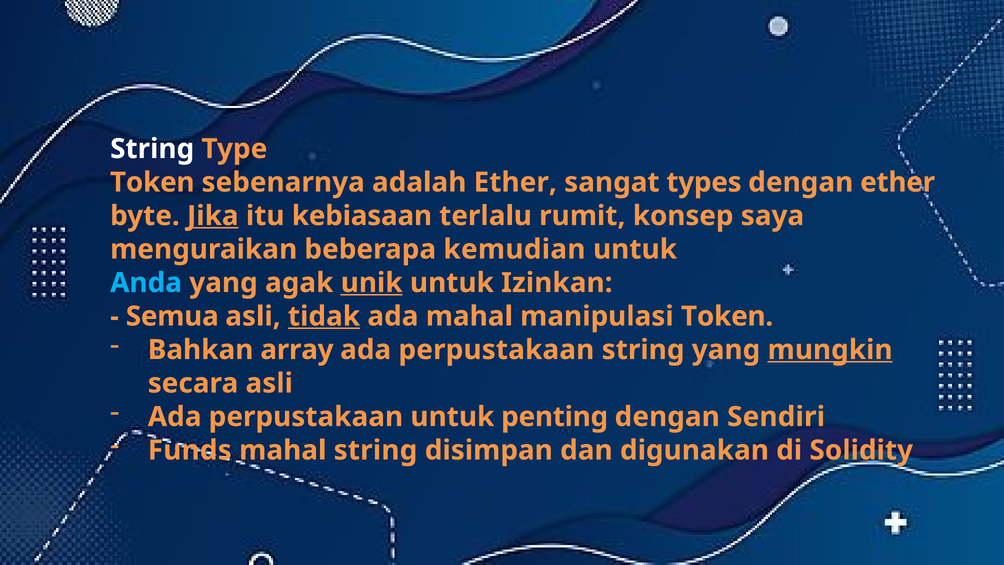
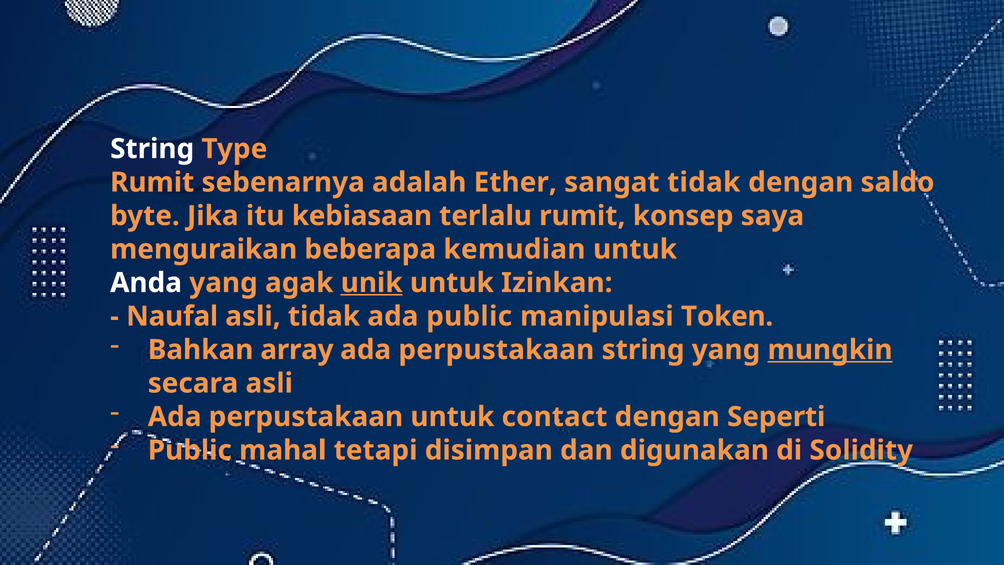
Token: Token -> Rumit (152, 182)
sangat types: types -> tidak (704, 182)
dengan ether: ether -> saldo (898, 182)
Jika underline: present -> none (213, 216)
Anda colour: light blue -> white (146, 283)
Semua: Semua -> Naufal (172, 316)
tidak underline: present -> none (324, 316)
ada mahal: mahal -> public (469, 316)
penting: penting -> contact (554, 417)
Sendiri: Sendiri -> Seperti (776, 417)
Funds: Funds -> Public (190, 450)
mahal string: string -> tetapi (376, 450)
